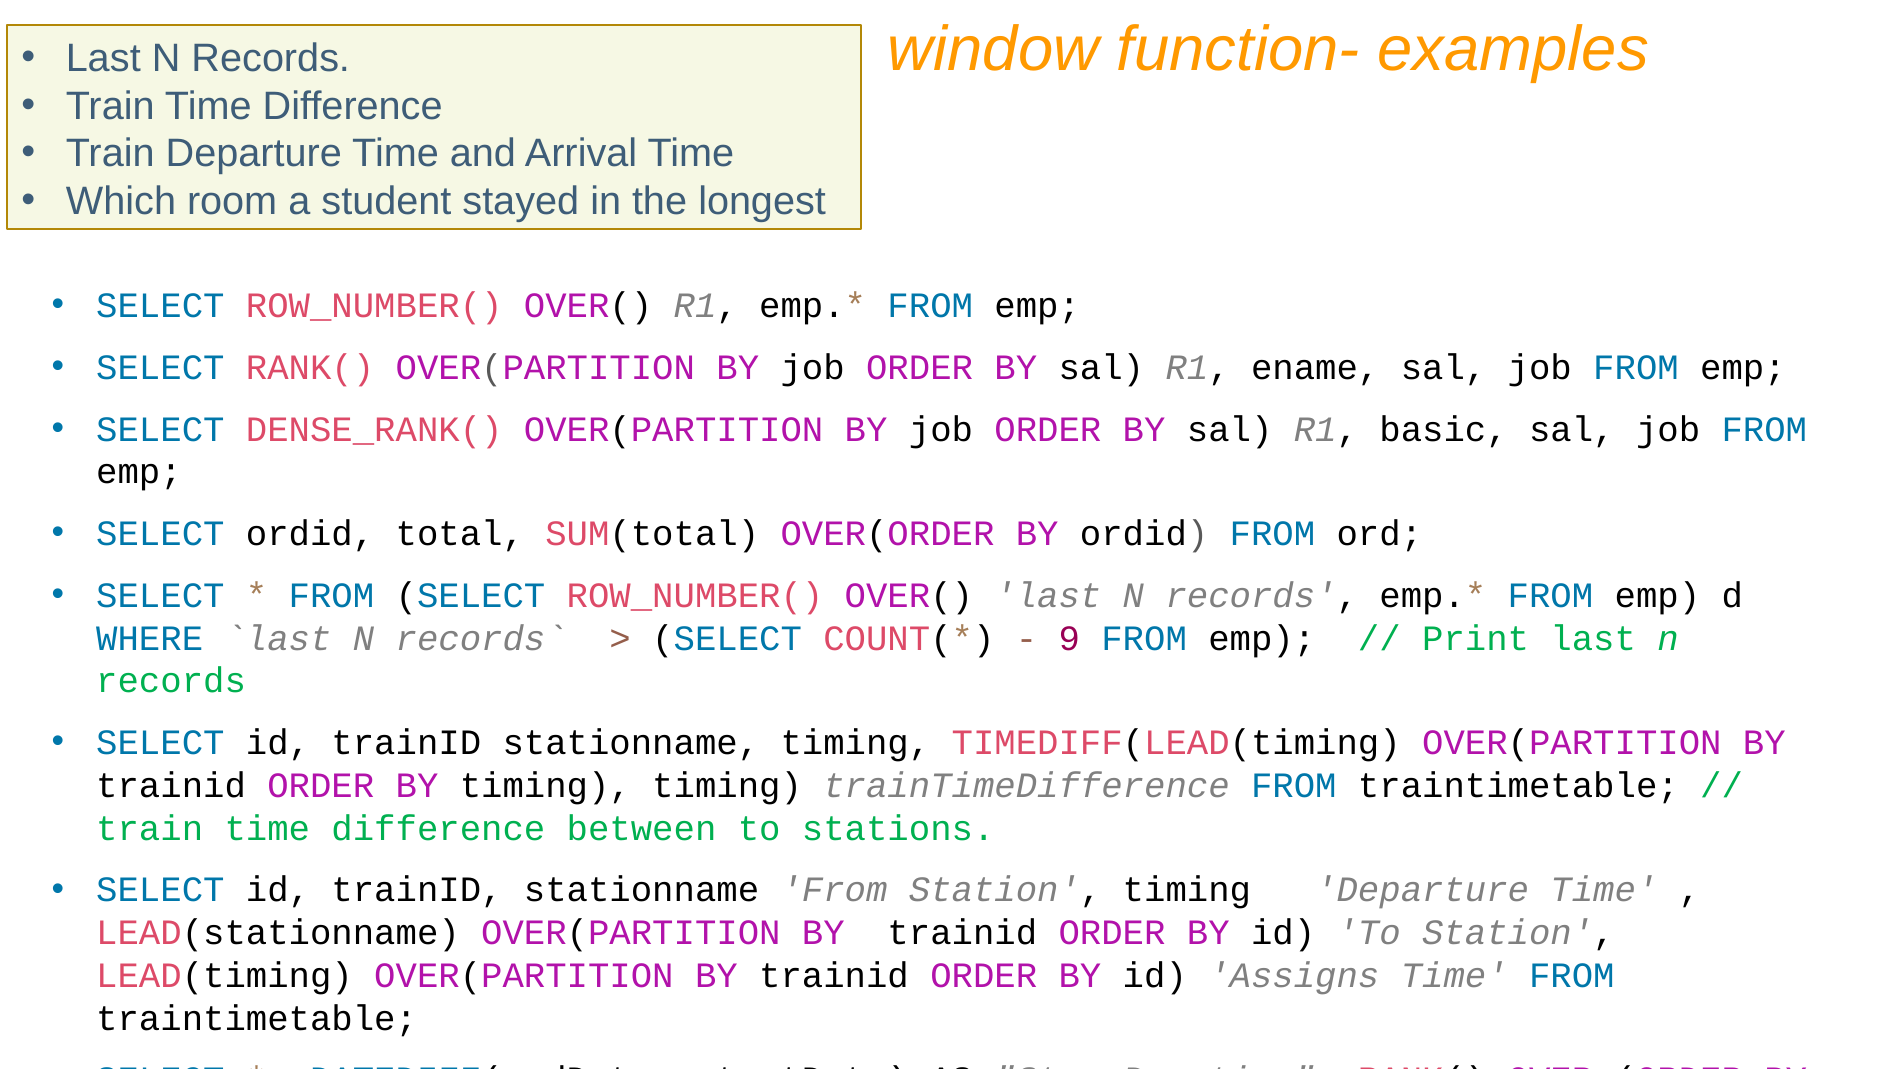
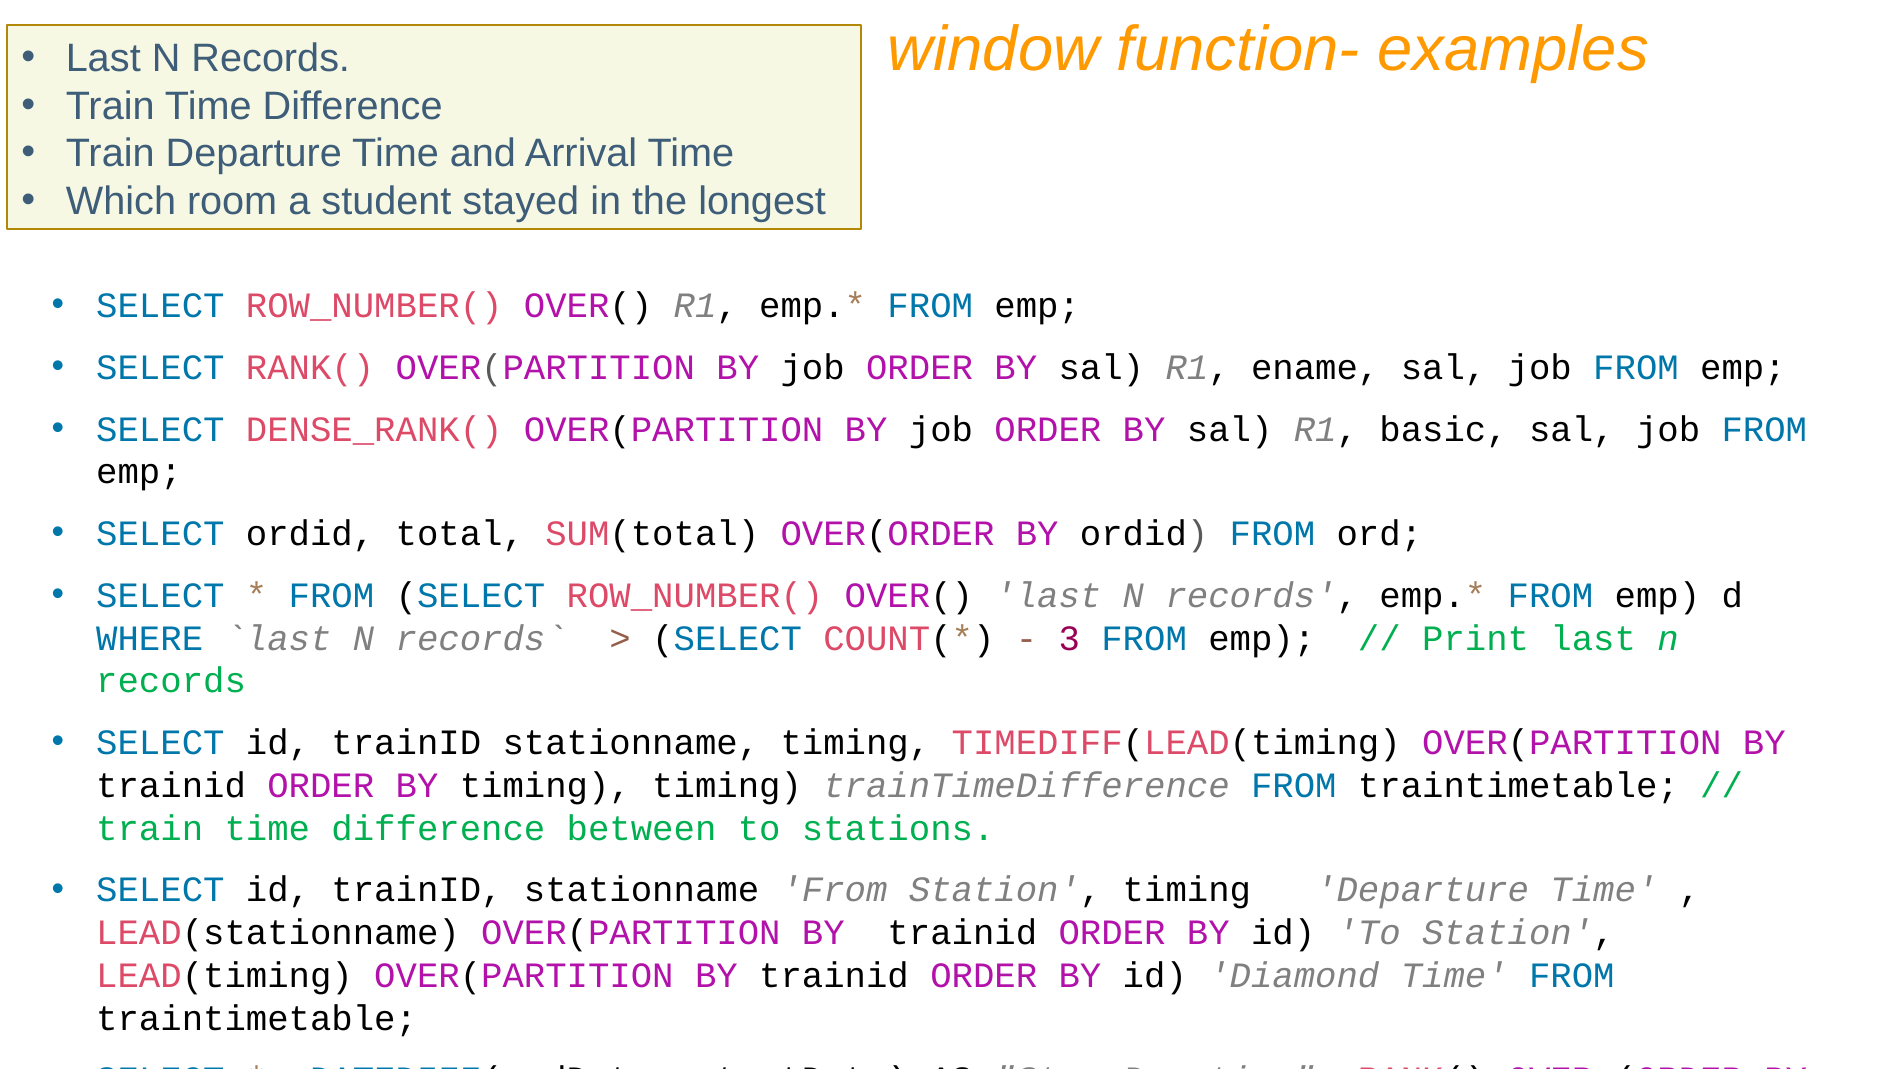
9: 9 -> 3 (1069, 639)
Assigns: Assigns -> Diamond (1294, 976)
